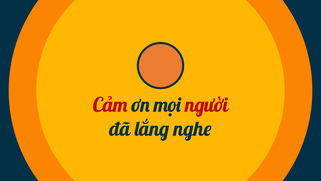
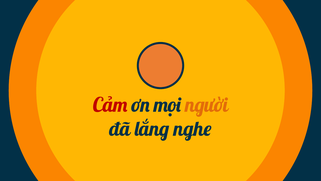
người colour: red -> orange (207, 105)
